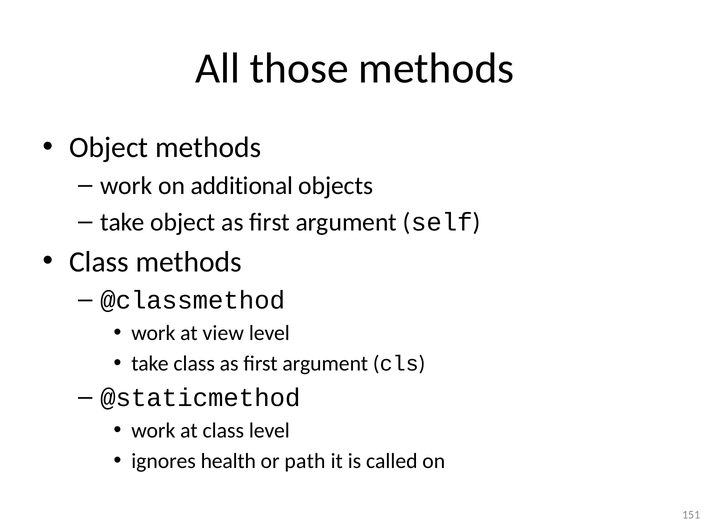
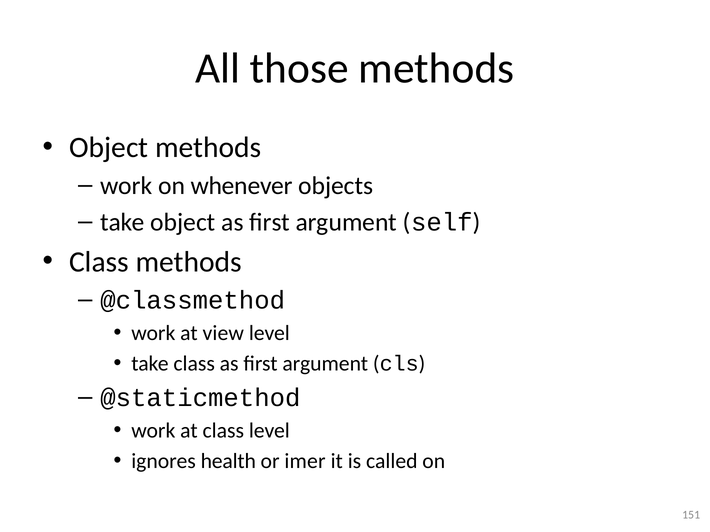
additional: additional -> whenever (242, 186)
path: path -> imer (305, 462)
